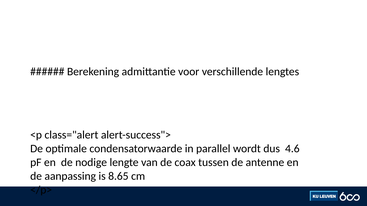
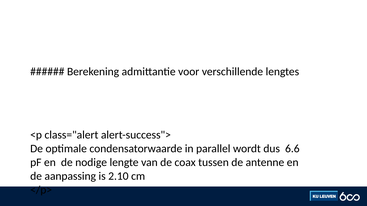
4.6: 4.6 -> 6.6 (292, 149)
8.65: 8.65 -> 2.10 (118, 176)
